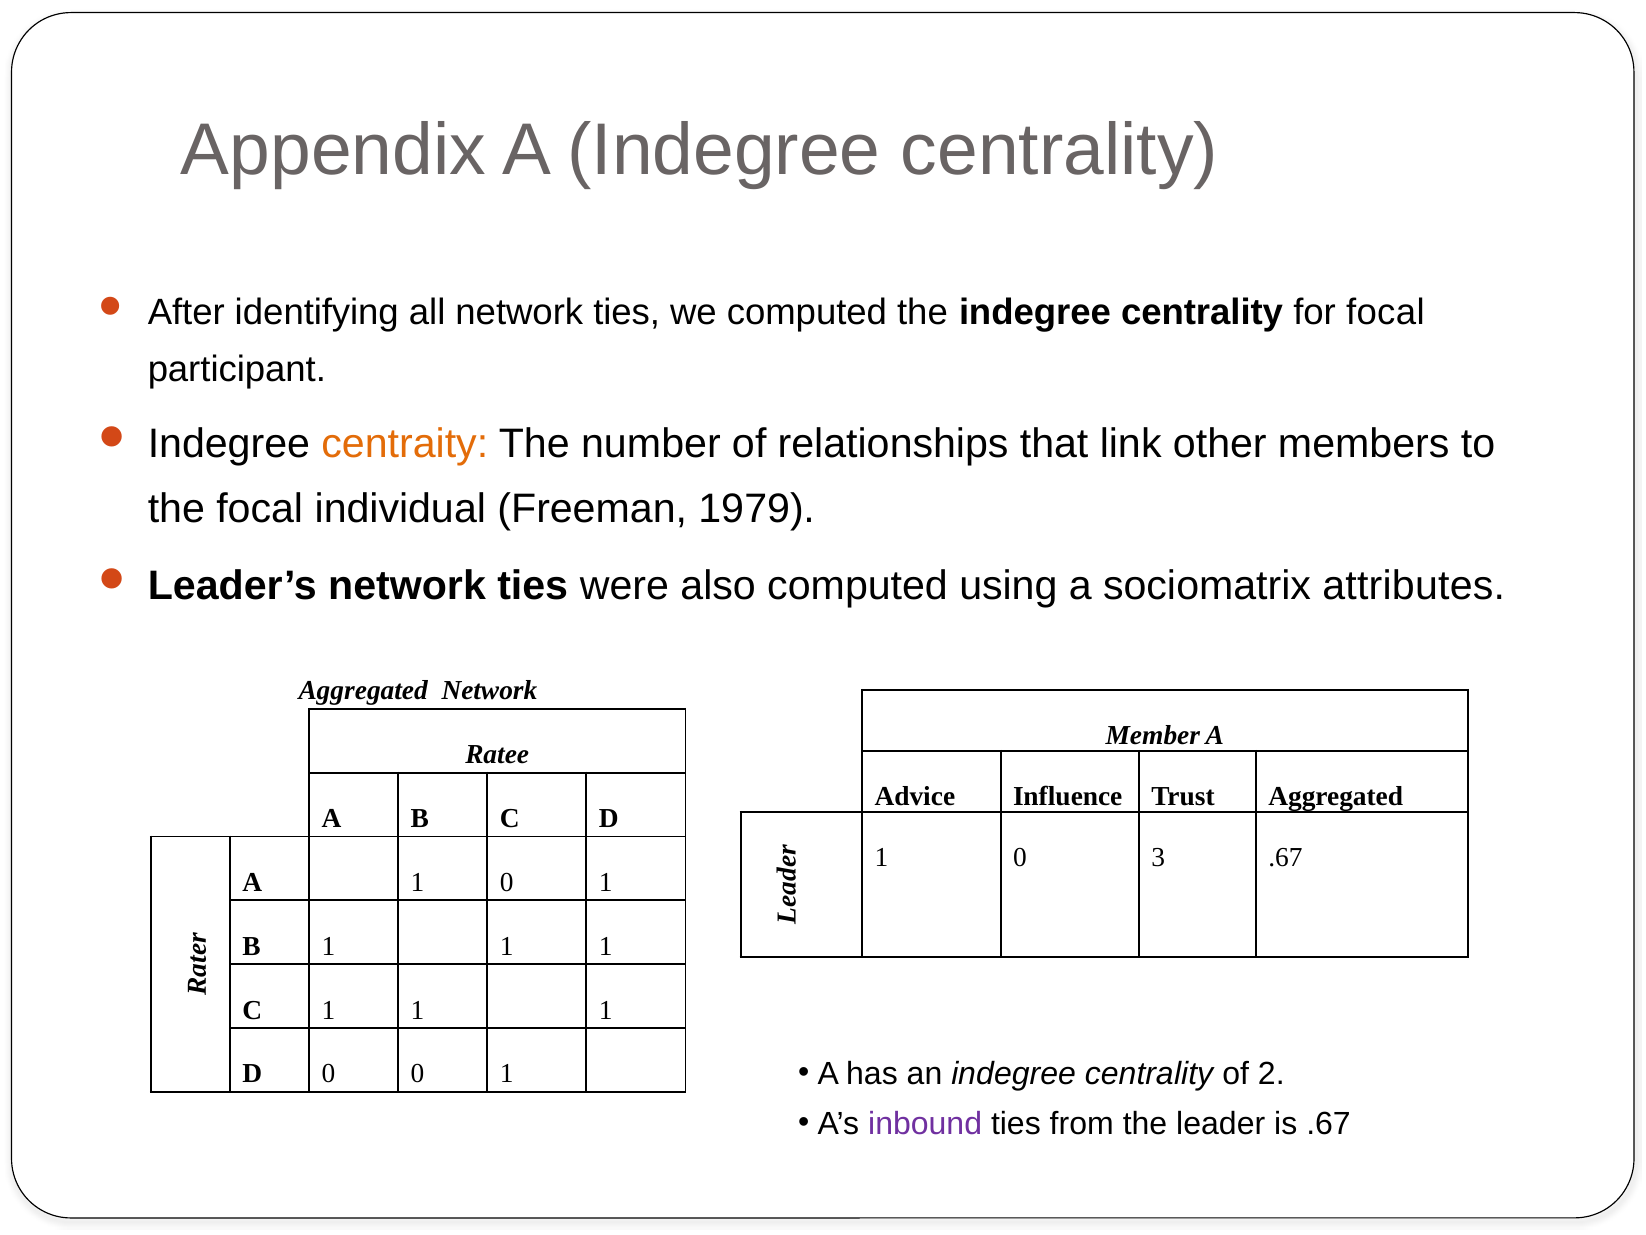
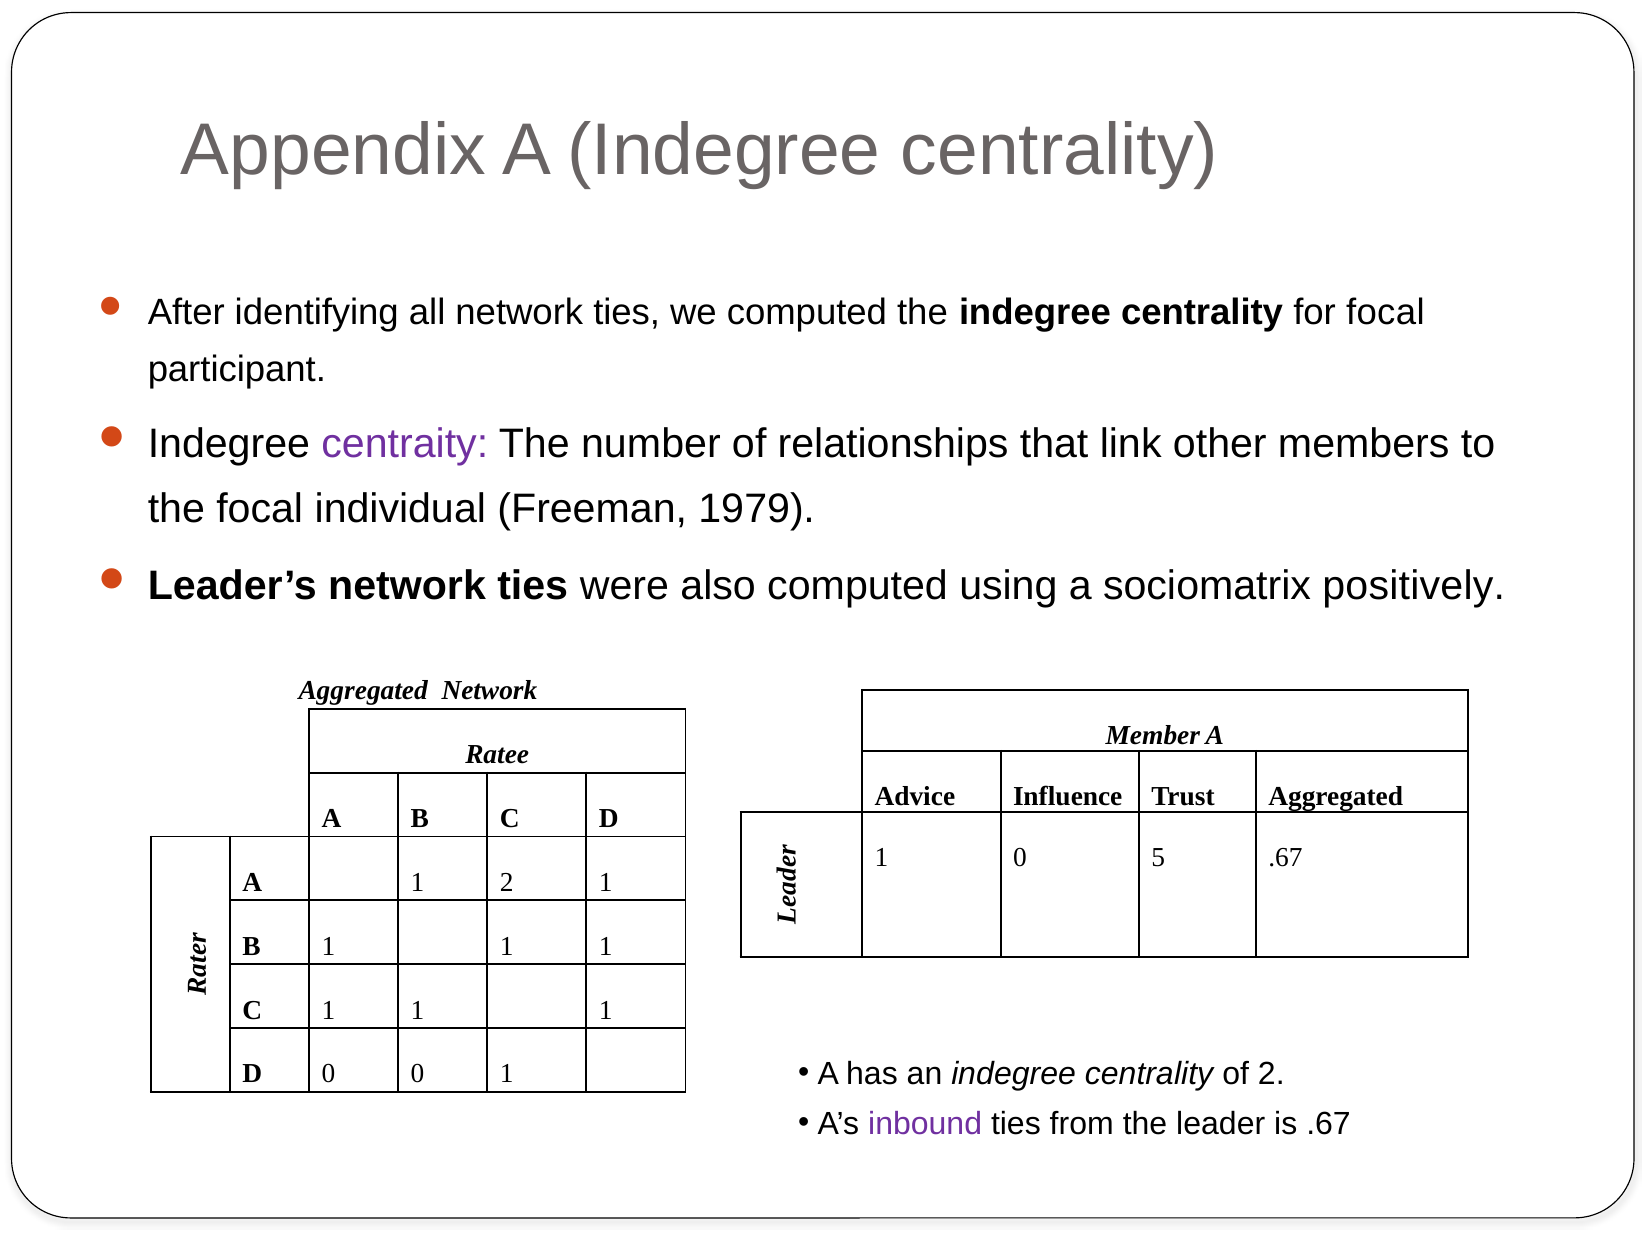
centraity colour: orange -> purple (405, 444)
attributes: attributes -> positively (1414, 586)
3: 3 -> 5 (1158, 857)
A 1 0: 0 -> 2 (507, 882)
